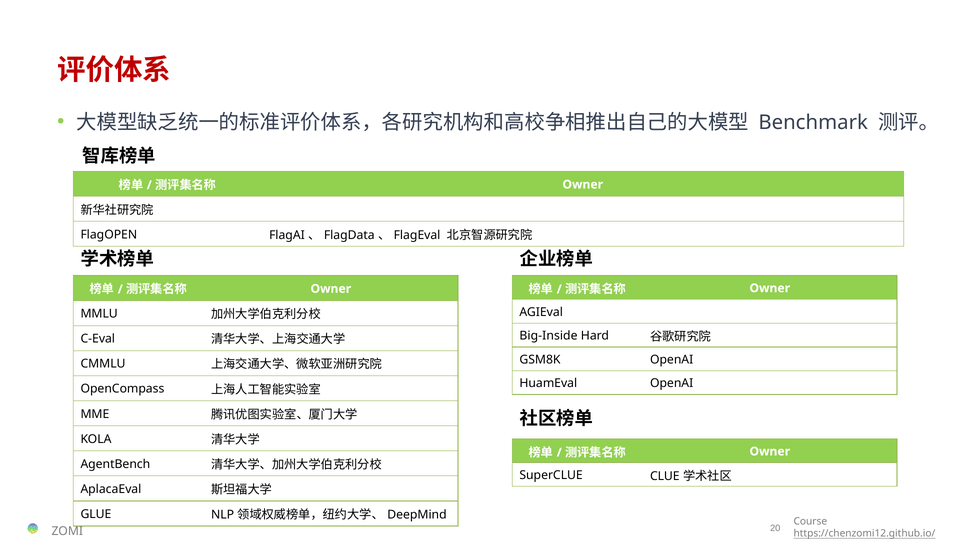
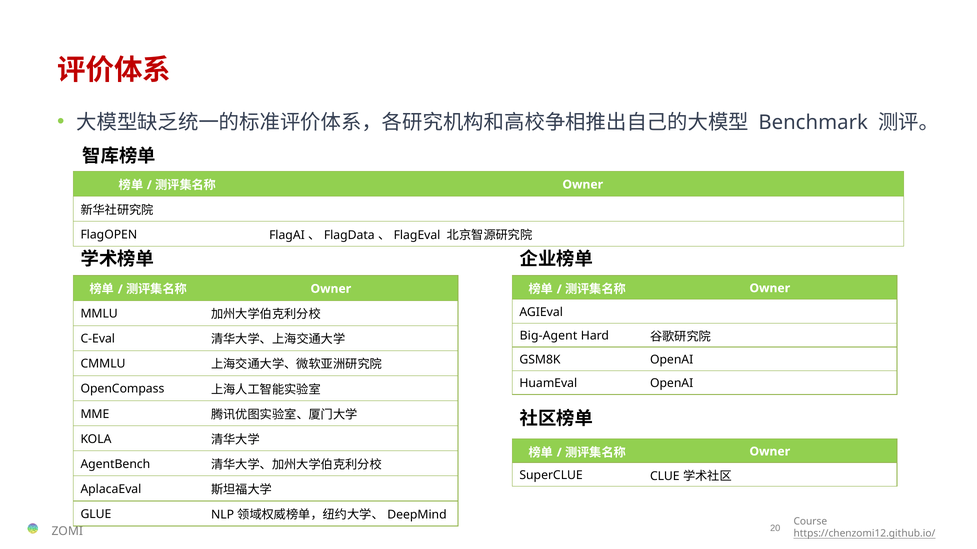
Big-Inside: Big-Inside -> Big-Agent (548, 336)
